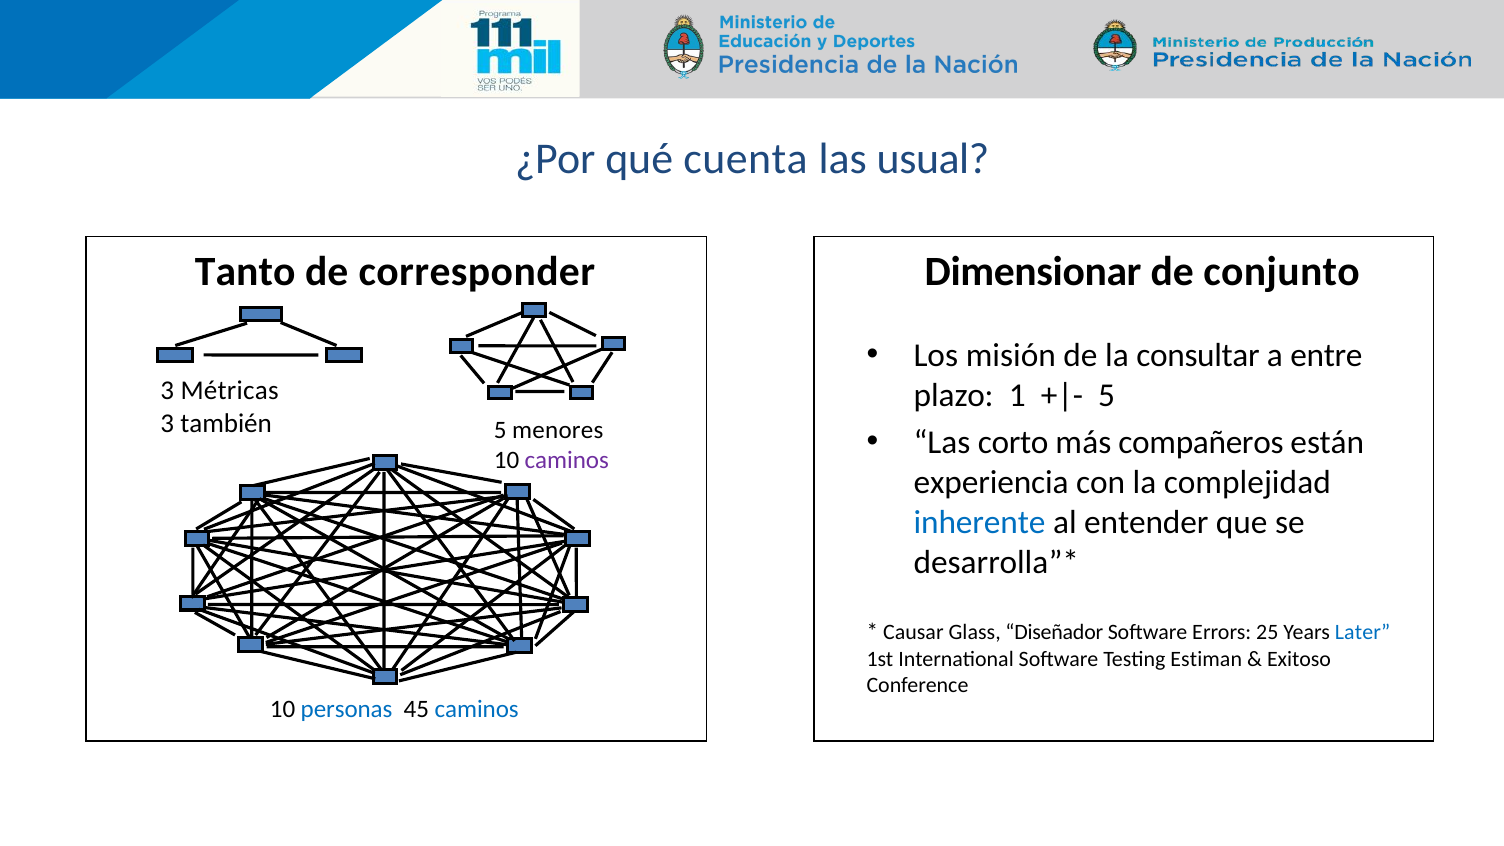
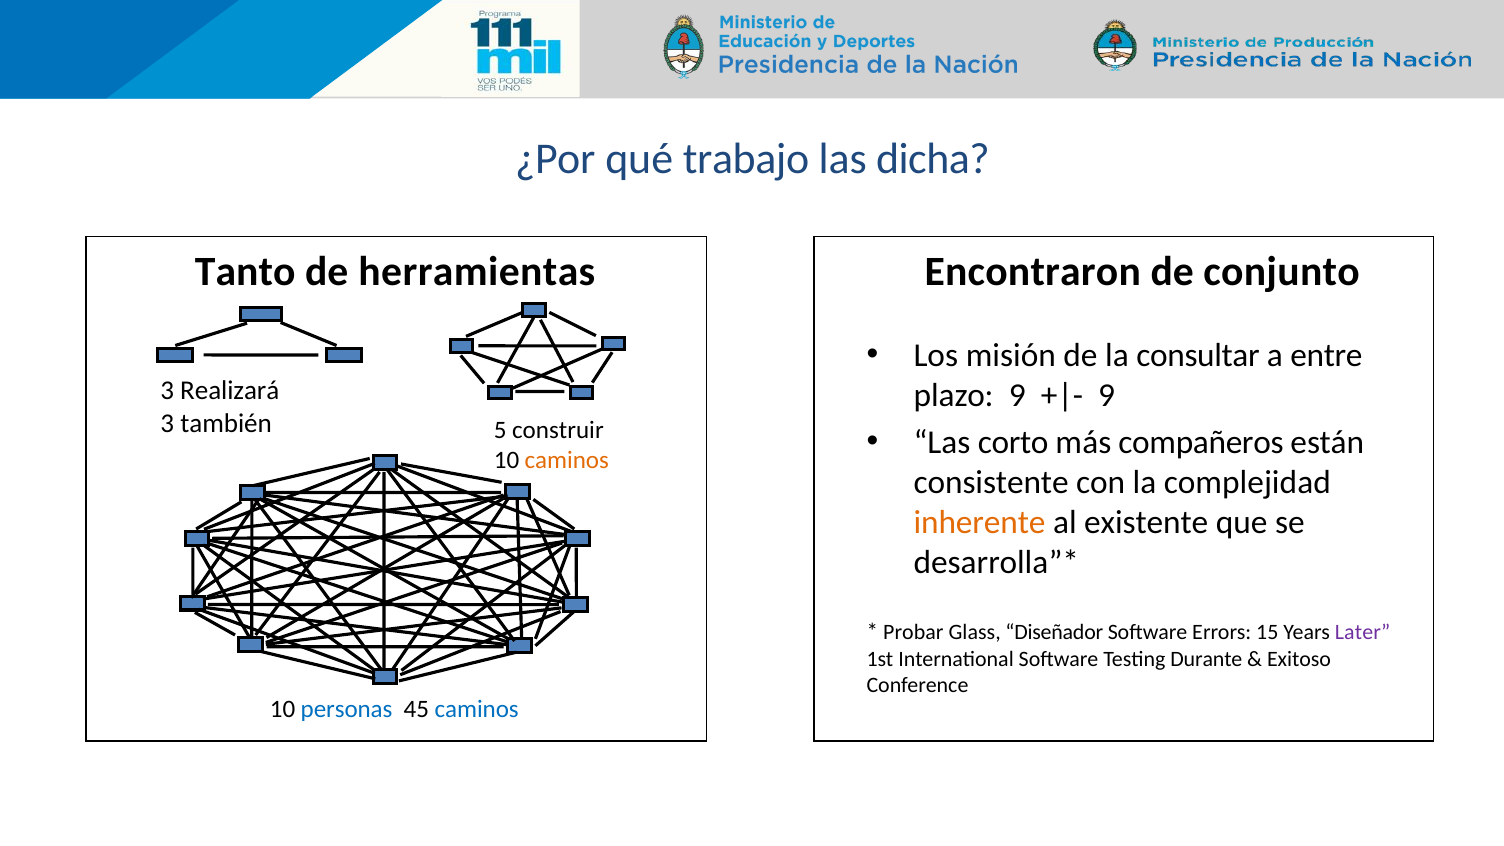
cuenta: cuenta -> trabajo (746, 159)
usual: usual -> dicha (933, 159)
corresponder: corresponder -> herramientas (477, 272)
Dimensionar: Dimensionar -> Encontraron (1033, 272)
Métricas: Métricas -> Realizará (230, 391)
plazo 1: 1 -> 9 (1017, 395)
5: 5 -> 9 (1107, 395)
menores: menores -> construir (558, 430)
caminos colour: purple -> orange (567, 460)
experiencia: experiencia -> consistente (991, 482)
inherente colour: blue -> orange (980, 522)
entender: entender -> existente (1146, 522)
Causar: Causar -> Probar (913, 633)
25: 25 -> 15 (1267, 633)
Later colour: blue -> purple (1363, 633)
Estiman: Estiman -> Durante (1206, 659)
